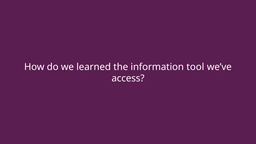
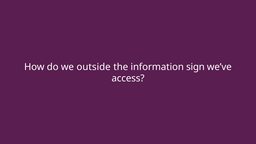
learned: learned -> outside (94, 67)
tool: tool -> sign (195, 67)
